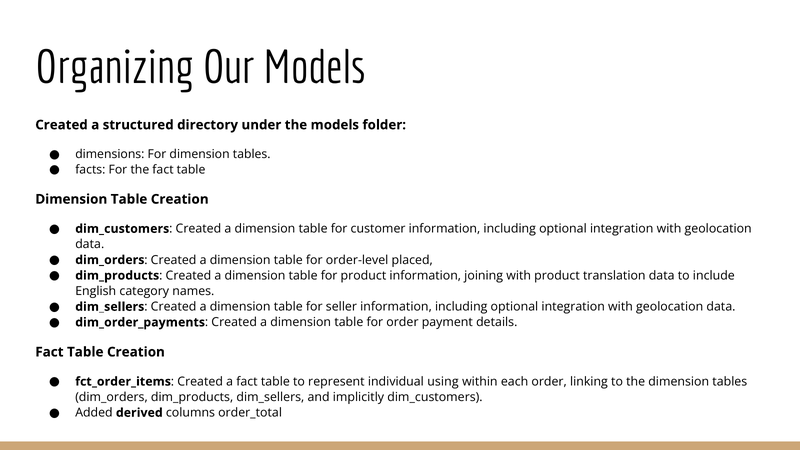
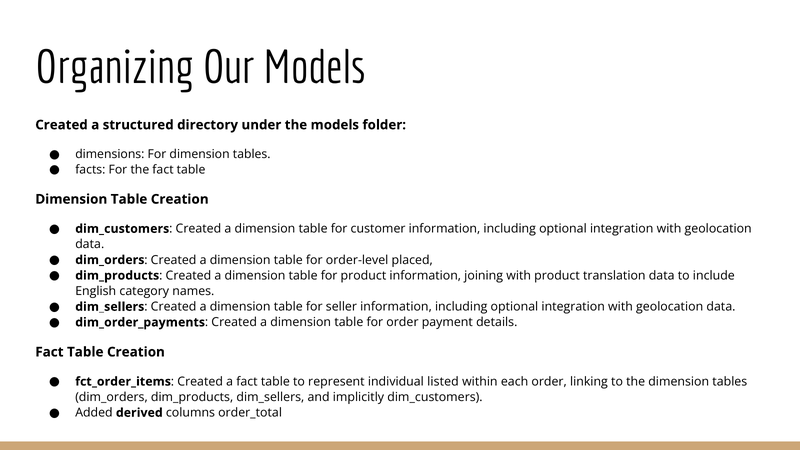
using: using -> listed (443, 382)
